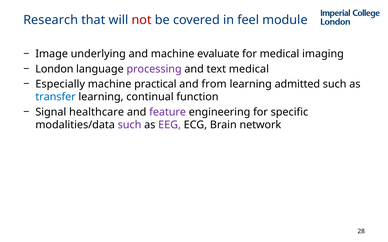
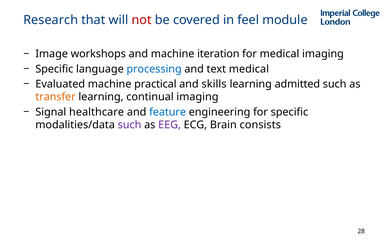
underlying: underlying -> workshops (98, 54)
evaluate: evaluate -> iteration (218, 54)
London: London -> Specific (54, 69)
processing colour: purple -> blue (154, 69)
Especially: Especially -> Evaluated (60, 84)
from: from -> skills (214, 84)
transfer colour: blue -> orange (56, 97)
continual function: function -> imaging (197, 97)
feature colour: purple -> blue (168, 112)
network: network -> consists (260, 125)
